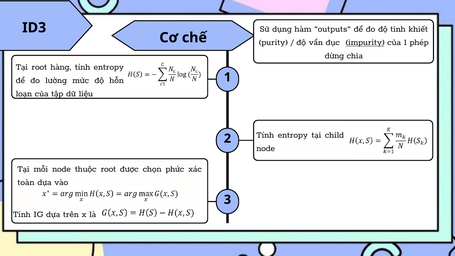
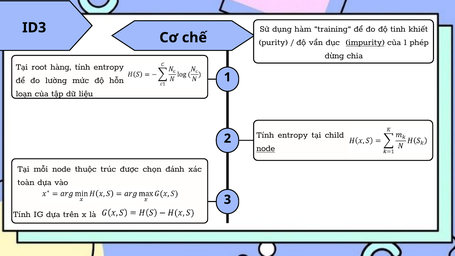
outputs“: outputs“ -> training“ (333, 29)
node underline: none -> present (266, 148)
thuộc root: root -> trúc (108, 169)
phức: phức -> đánh (175, 169)
